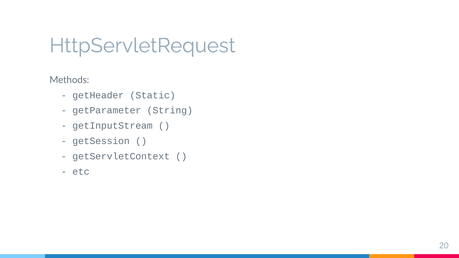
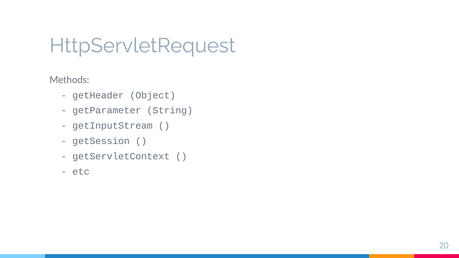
Static: Static -> Object (153, 95)
